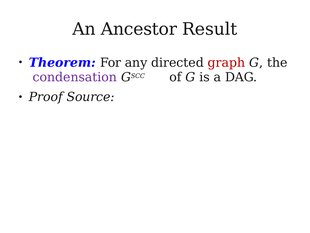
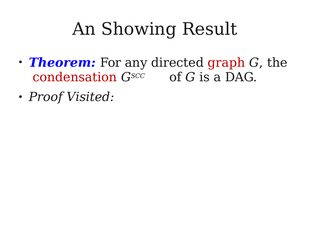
Ancestor: Ancestor -> Showing (139, 29)
condensation colour: purple -> red (75, 77)
Source: Source -> Visited (90, 97)
